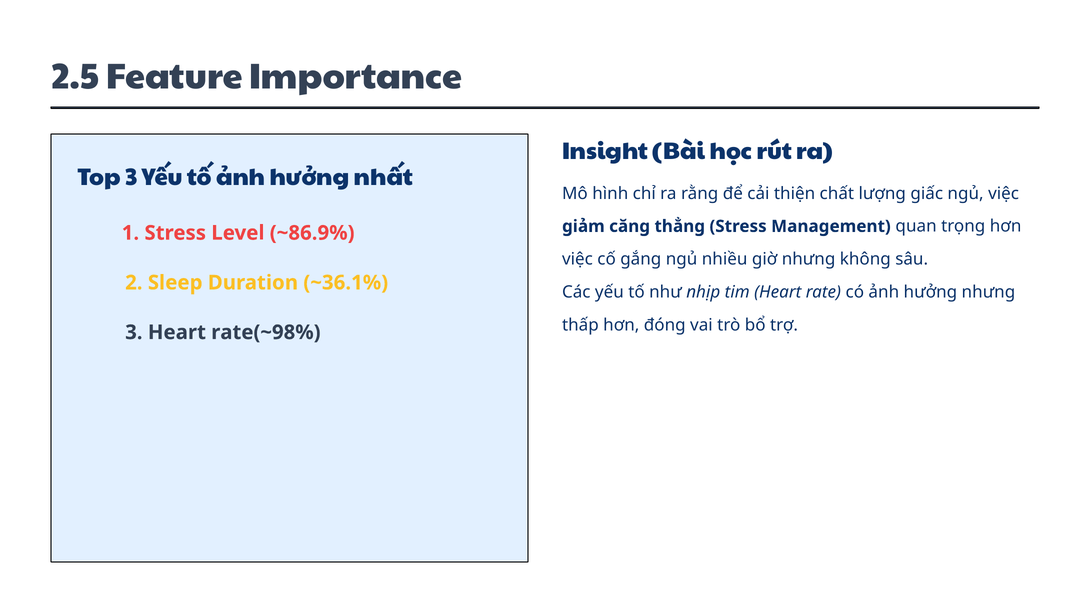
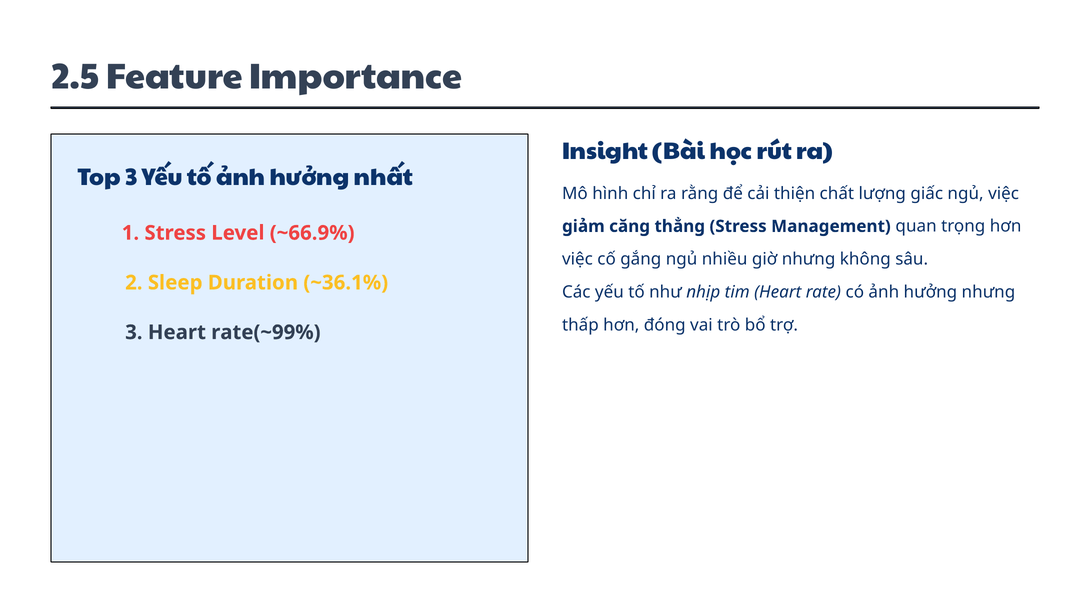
~86.9%: ~86.9% -> ~66.9% (312, 233)
rate(~98%: rate(~98% -> rate(~99% (266, 332)
